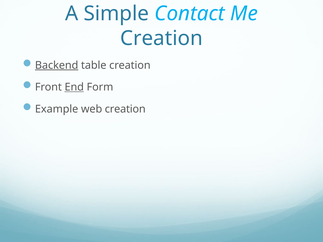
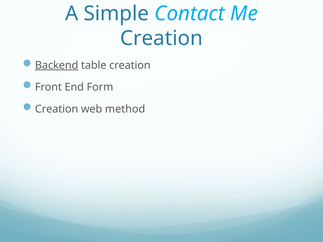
End underline: present -> none (74, 87)
Example: Example -> Creation (57, 109)
web creation: creation -> method (125, 109)
